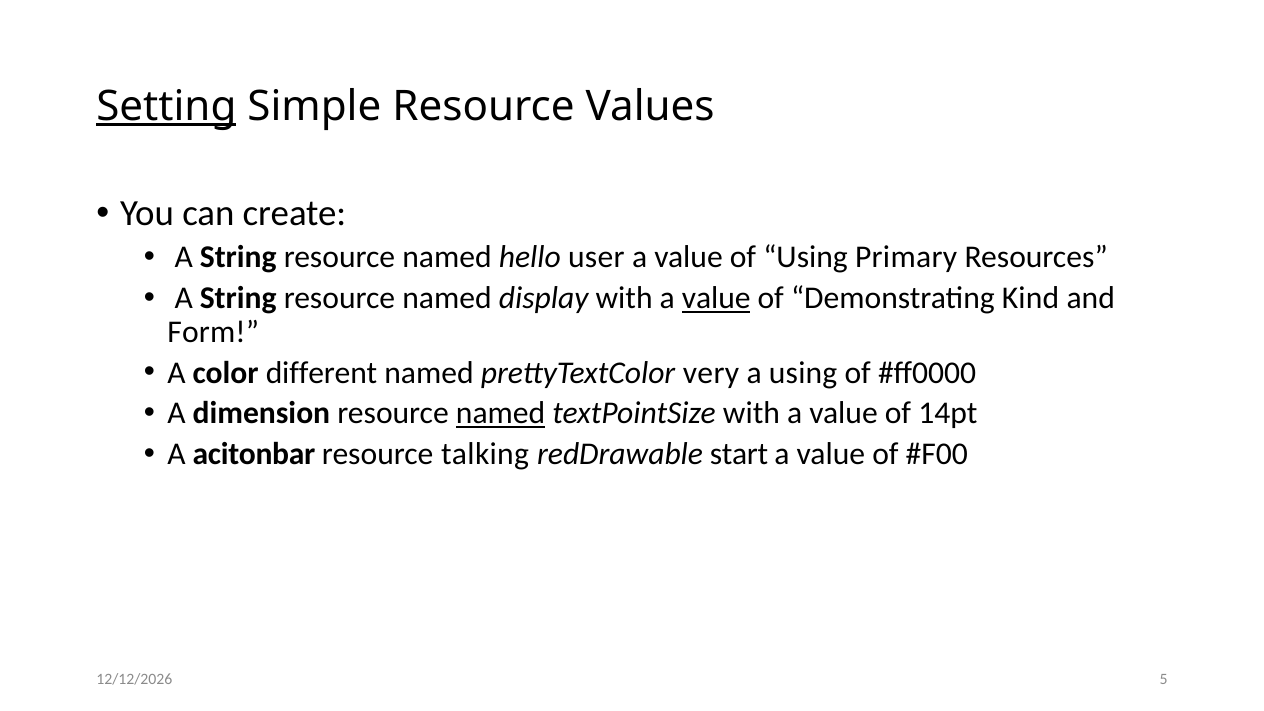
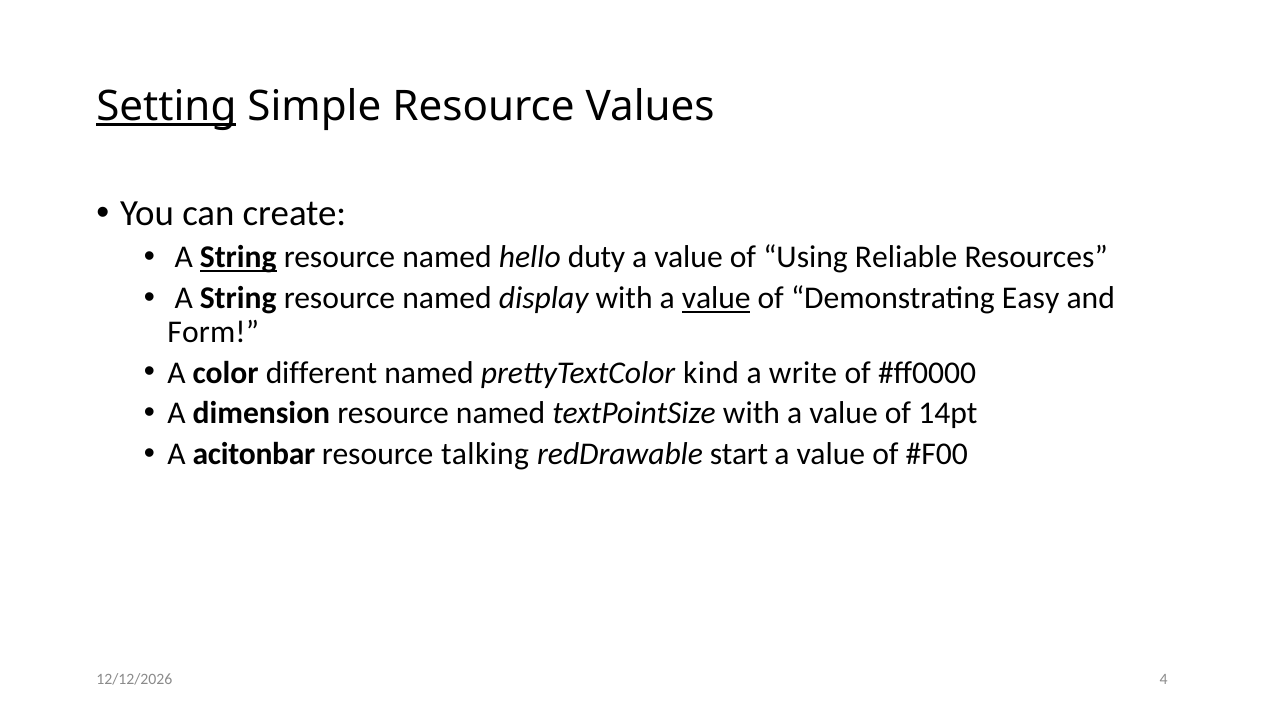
String underline: none -> present (238, 257)
user: user -> duty (597, 257)
Primary: Primary -> Reliable (906, 257)
Kind: Kind -> Easy (1031, 298)
very: very -> kind (711, 373)
a using: using -> write (803, 373)
named underline: present -> none (501, 413)
5: 5 -> 4 (1164, 679)
